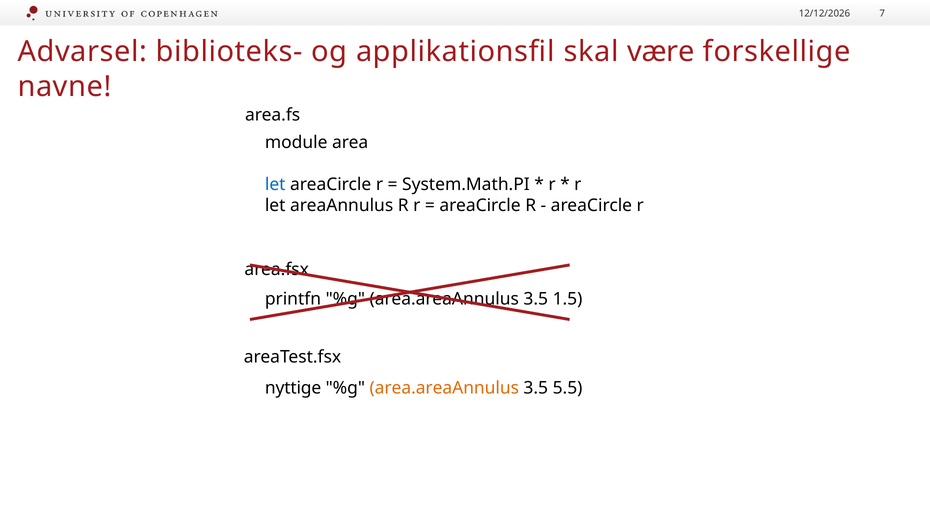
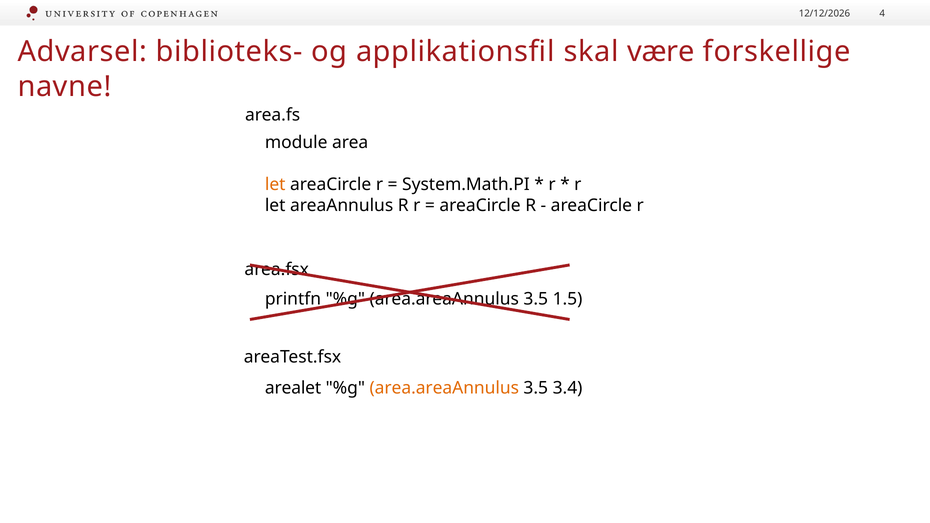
7: 7 -> 4 (882, 13)
let colour: blue -> orange (275, 185)
nyttige: nyttige -> arealet (293, 388)
5.5: 5.5 -> 3.4 (568, 388)
